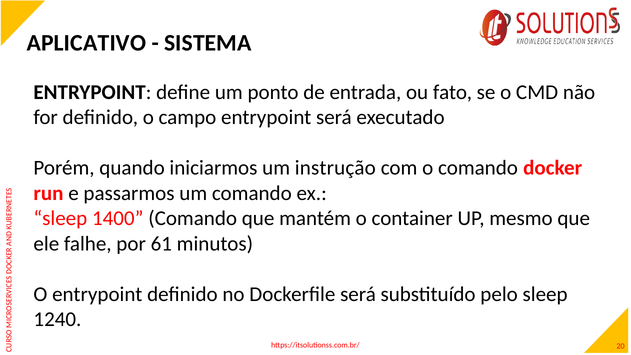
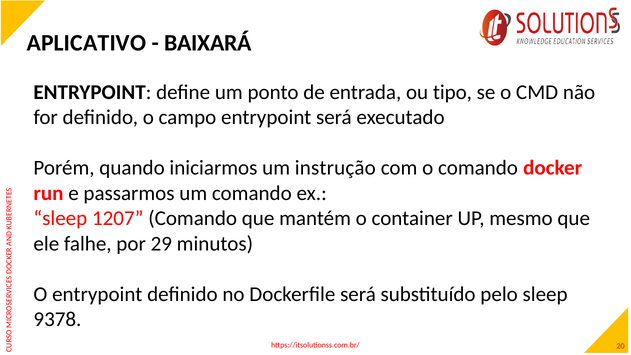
SISTEMA: SISTEMA -> BAIXARÁ (208, 43)
fato: fato -> tipo (452, 92)
1400: 1400 -> 1207 (118, 218)
61: 61 -> 29 (161, 244)
1240: 1240 -> 9378 (57, 319)
